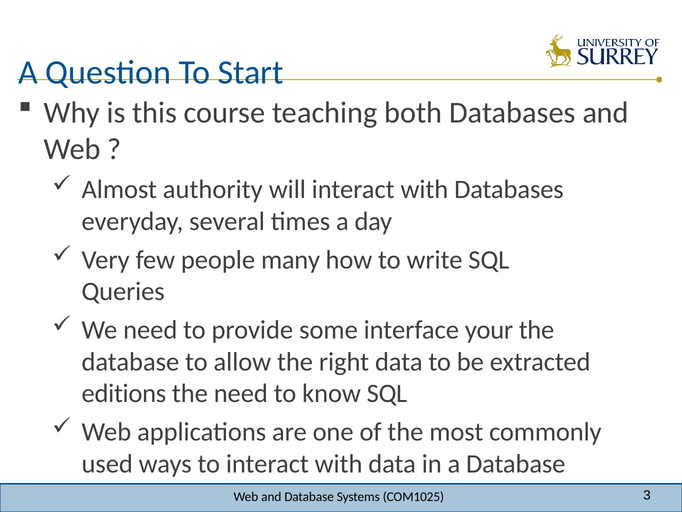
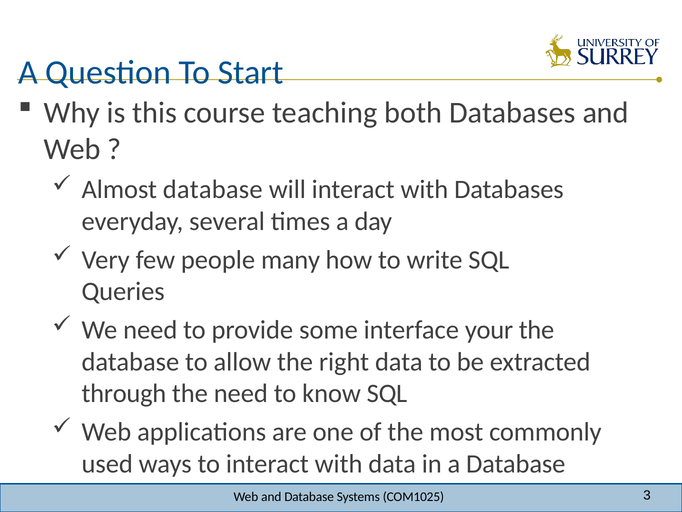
Almost authority: authority -> database (213, 189)
editions: editions -> through (124, 393)
